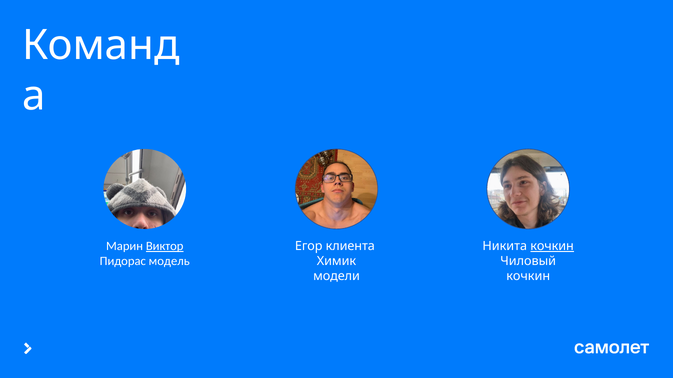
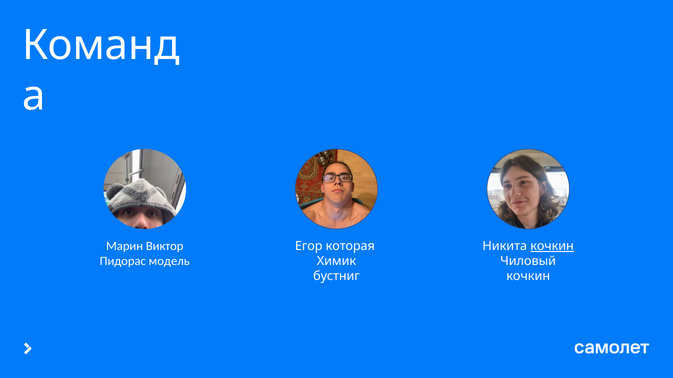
Виктор underline: present -> none (165, 246)
клиента: клиента -> которая (350, 246)
модели: модели -> бустниг (337, 277)
